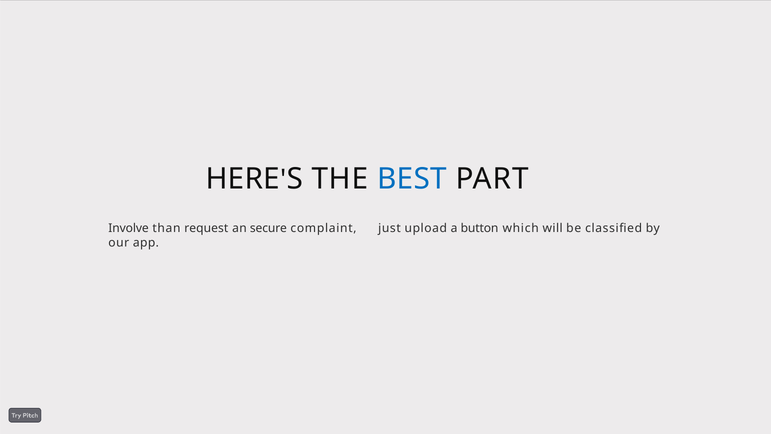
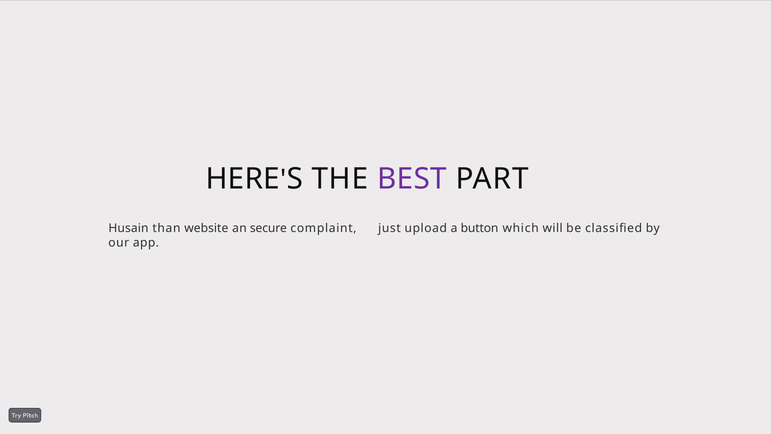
BEST colour: blue -> purple (412, 179)
Involve: Involve -> Husain (128, 228)
request: request -> website (206, 228)
